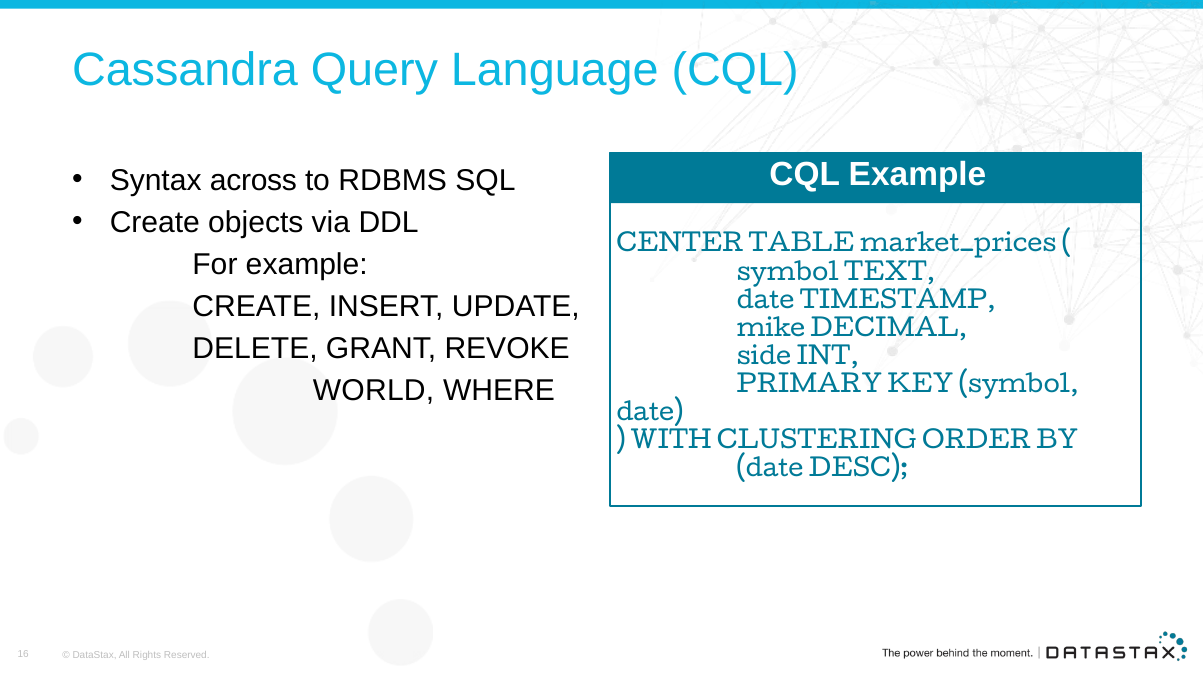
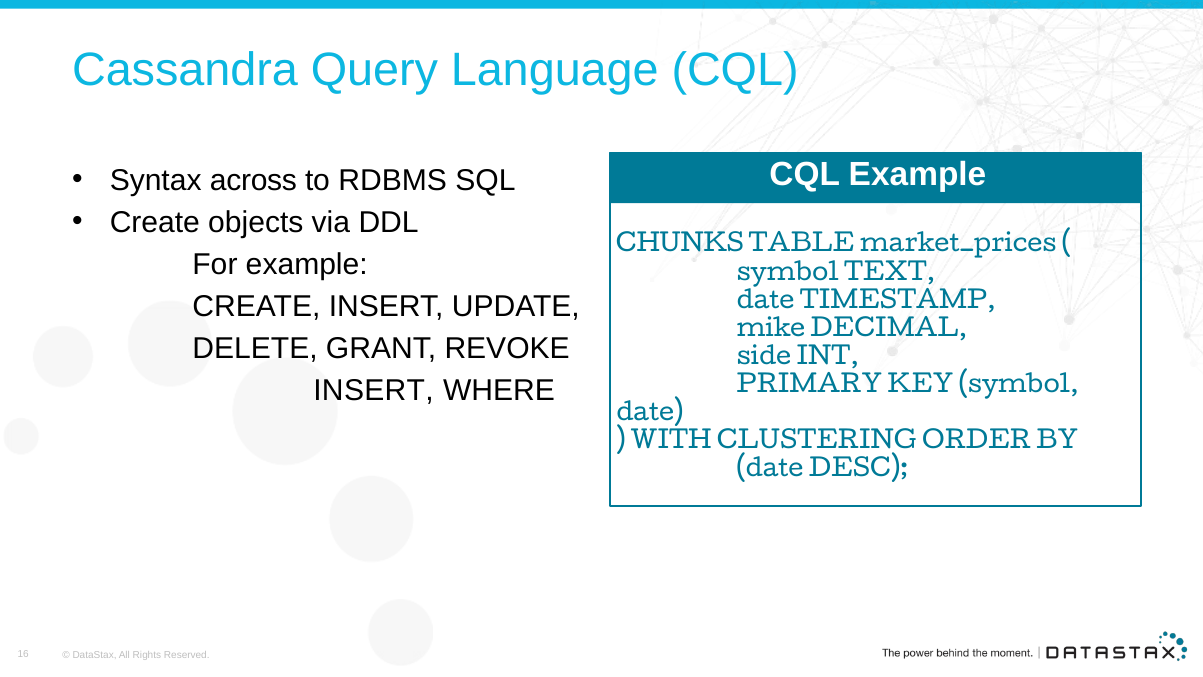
CENTER: CENTER -> CHUNKS (680, 244)
WORLD: WORLD -> INSERT (374, 391)
